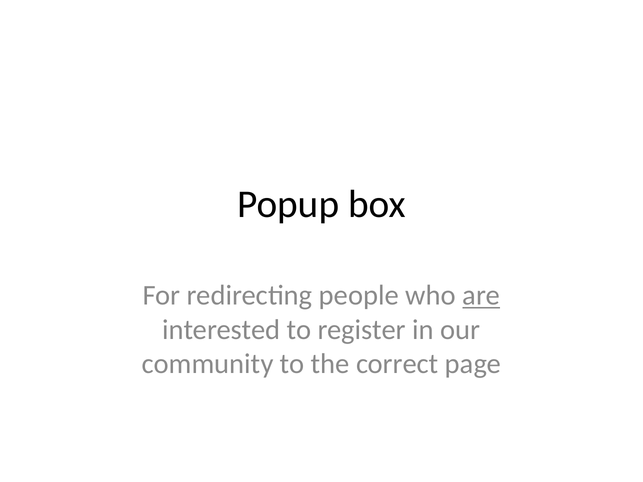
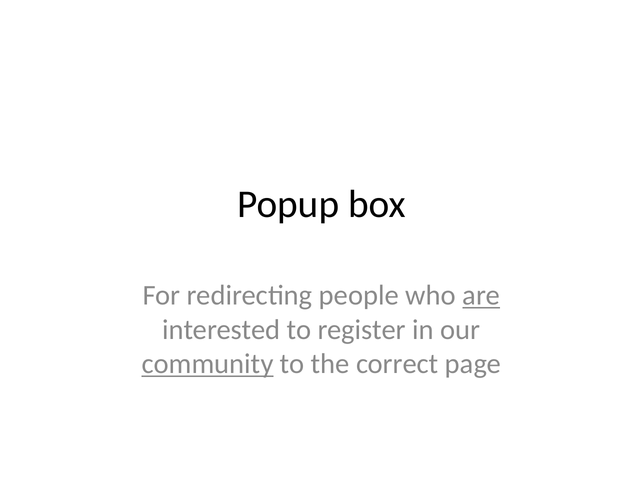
community underline: none -> present (208, 364)
